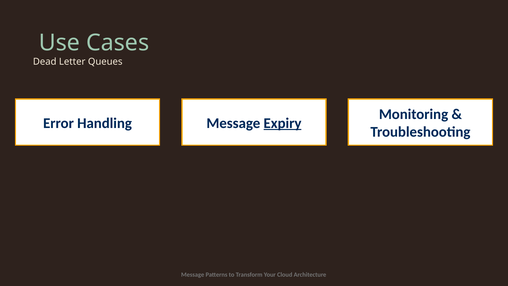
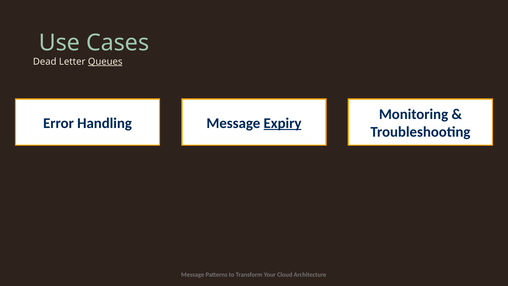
Queues underline: none -> present (105, 61)
